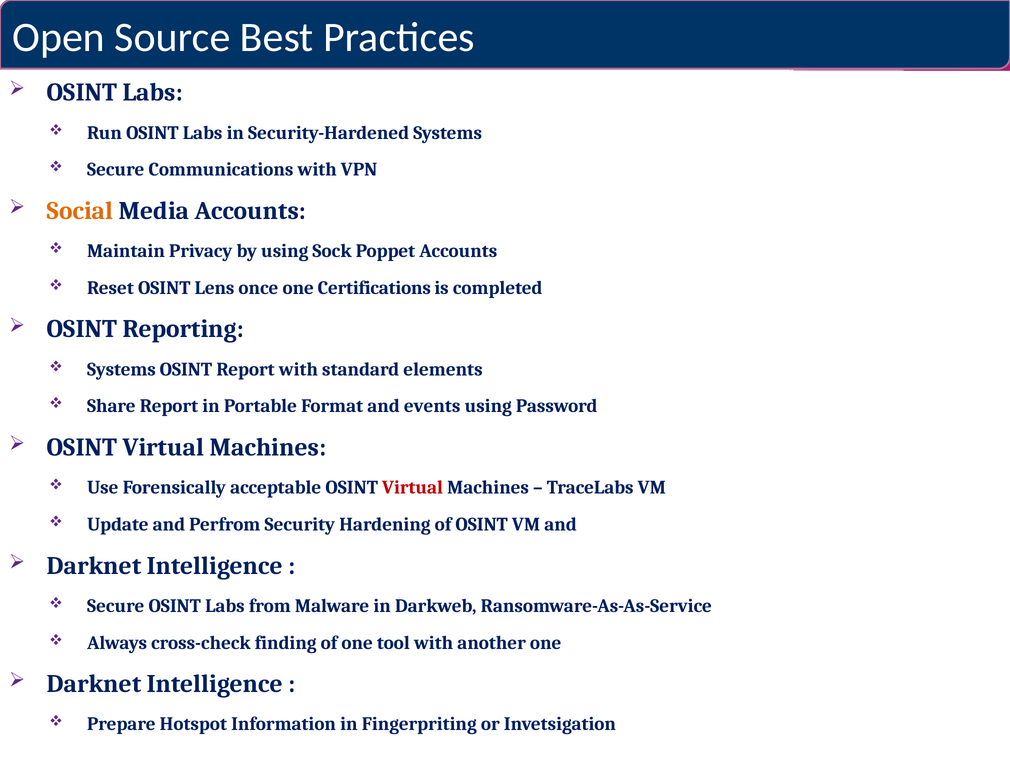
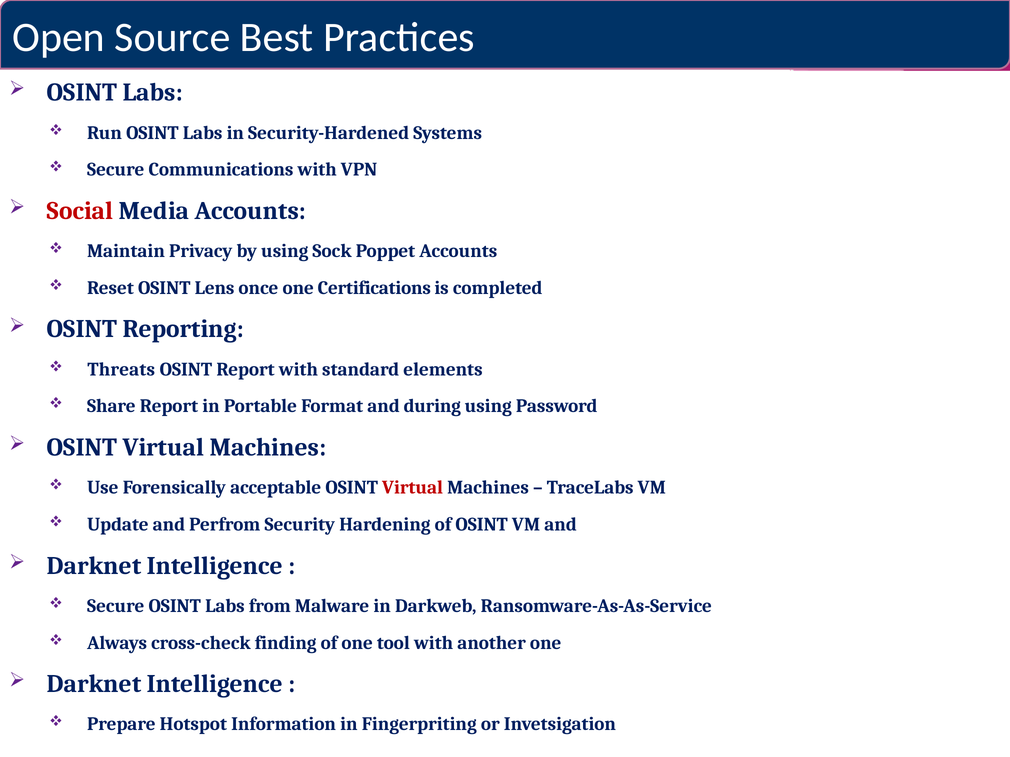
Social colour: orange -> red (80, 211)
Systems: Systems -> Threats (121, 370)
events: events -> during (432, 406)
